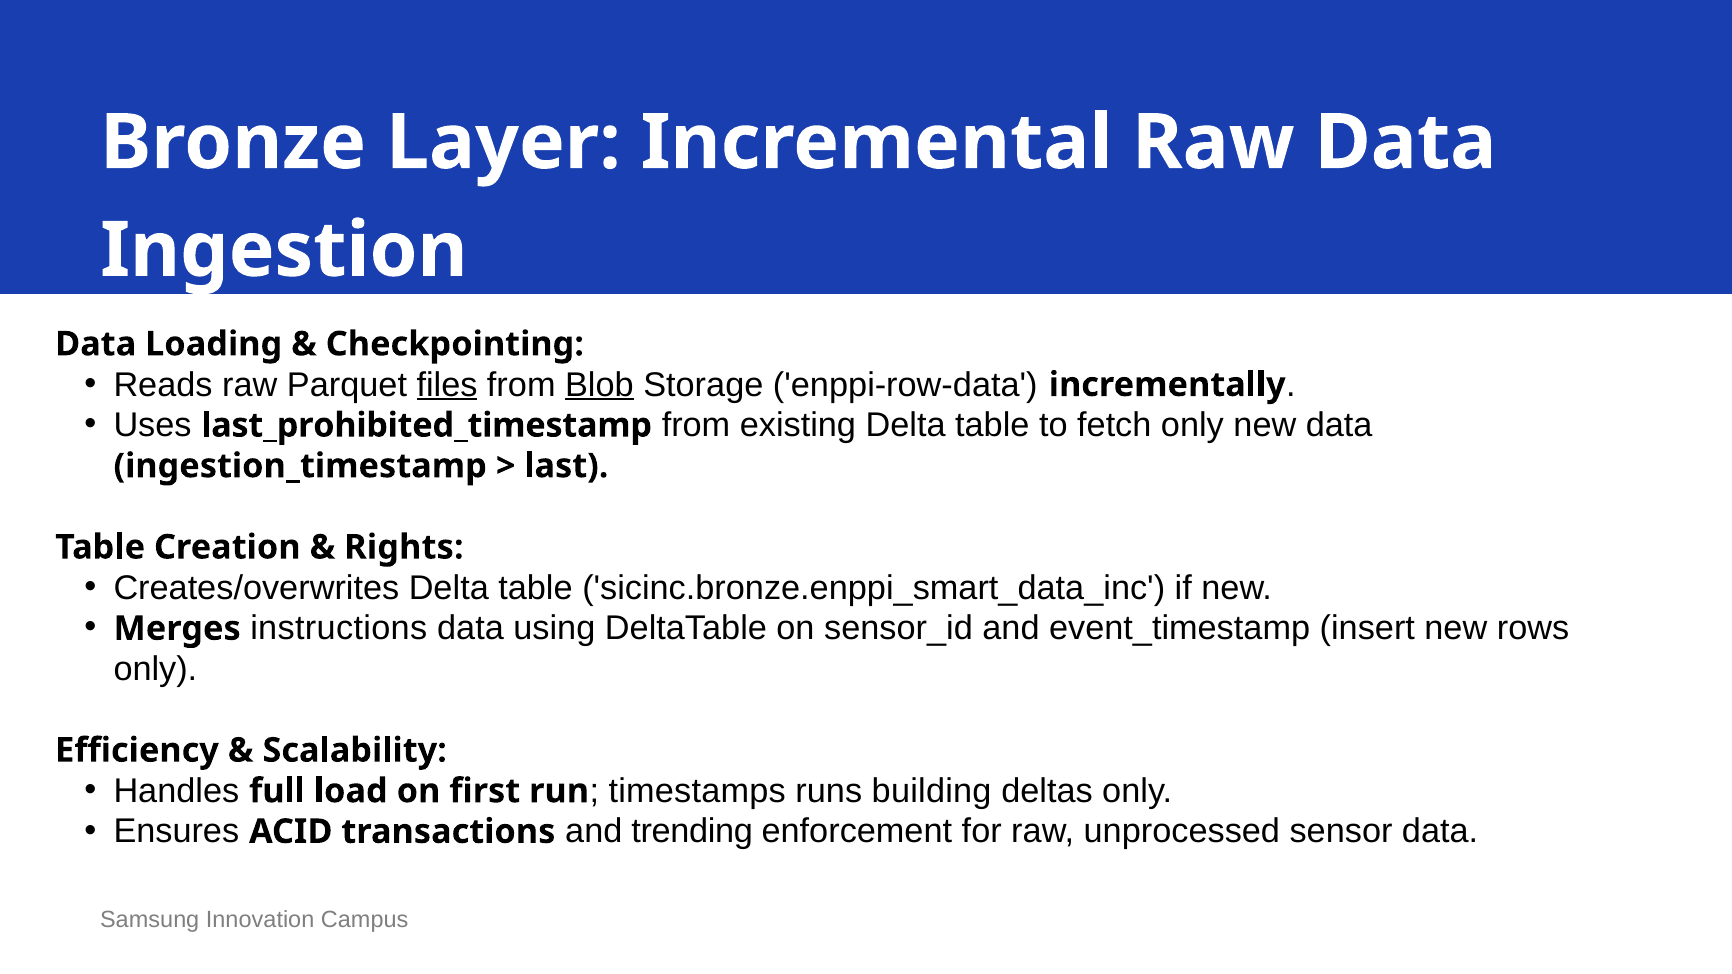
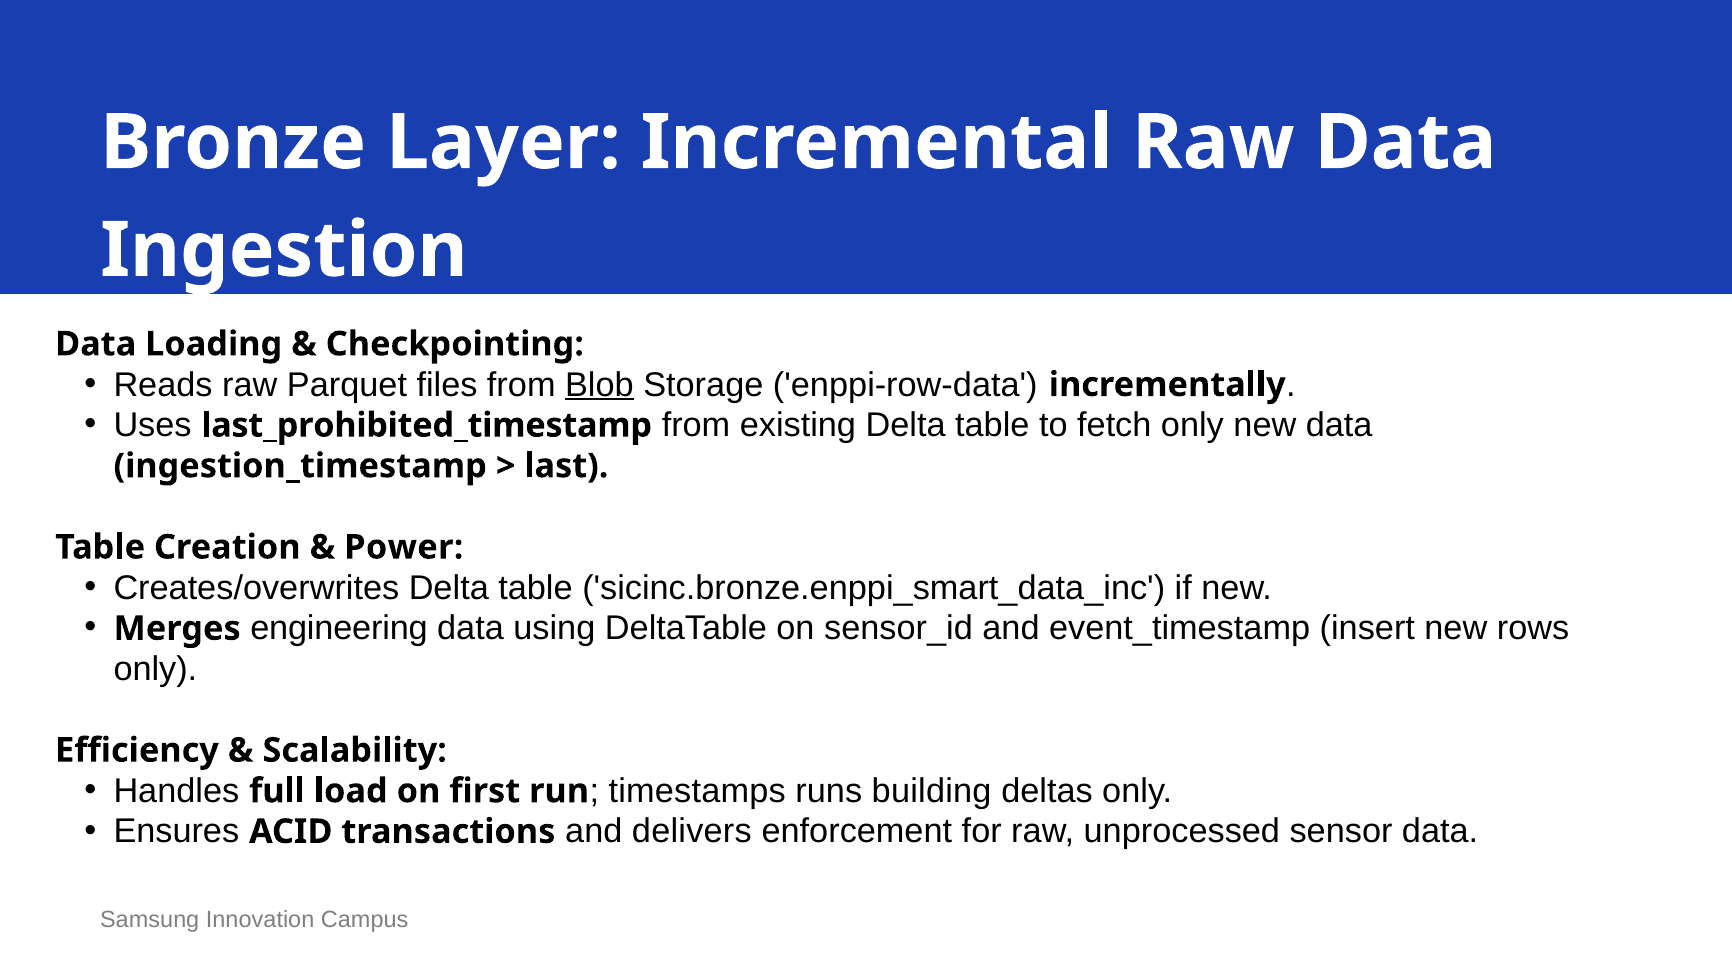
files underline: present -> none (447, 385)
Rights: Rights -> Power (404, 547)
instructions: instructions -> engineering (339, 629)
trending: trending -> delivers (692, 832)
